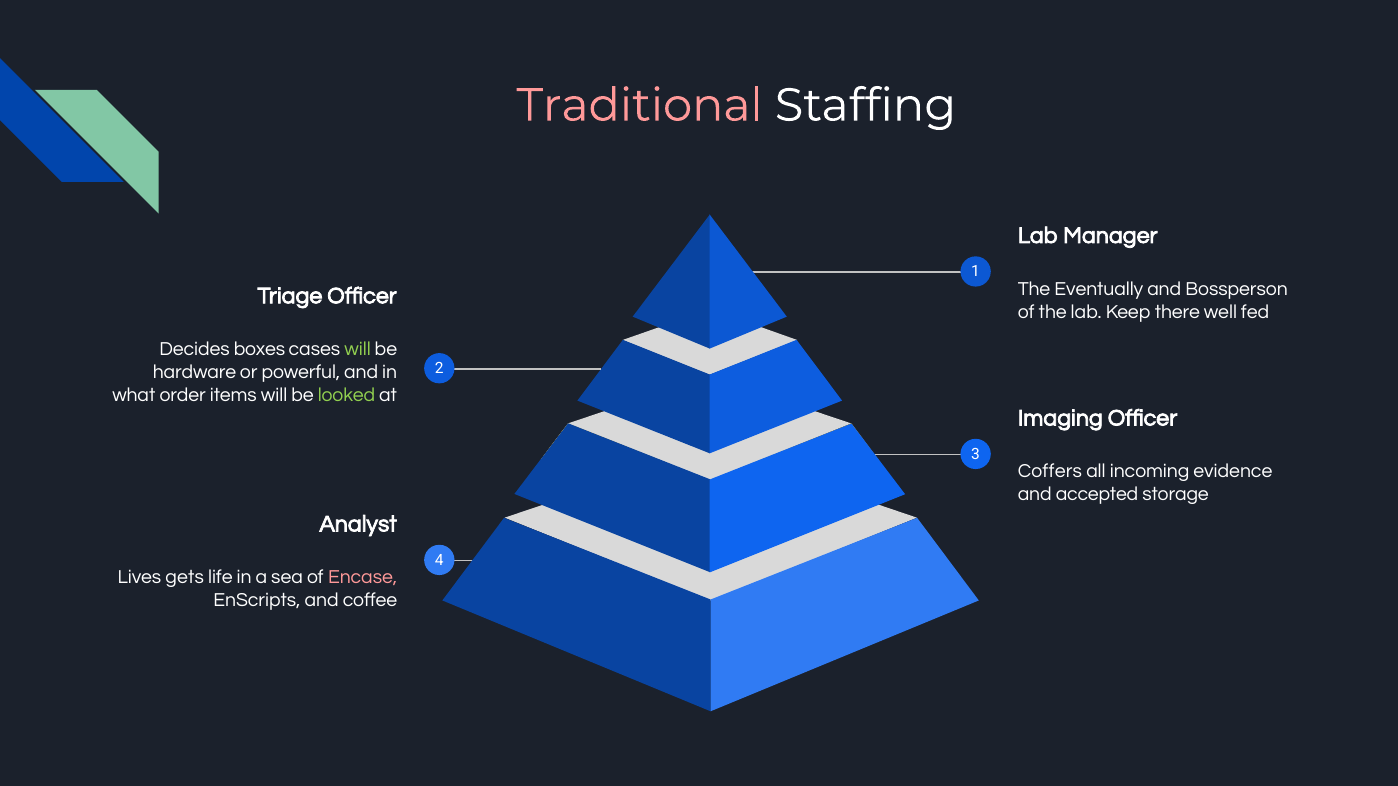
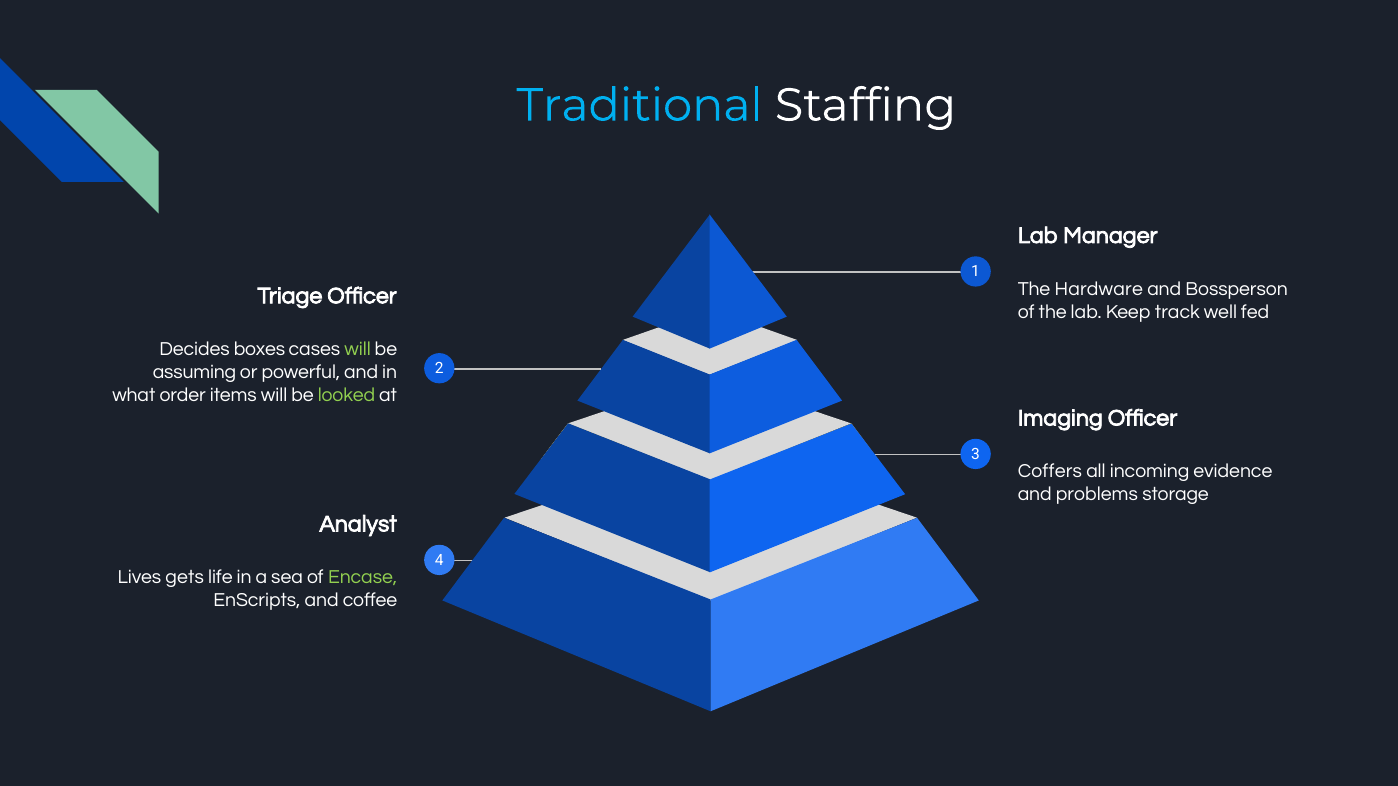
Traditional colour: pink -> light blue (640, 105)
Eventually: Eventually -> Hardware (1099, 289)
there: there -> track (1177, 312)
hardware: hardware -> assuming (195, 372)
accepted: accepted -> problems (1097, 495)
Encase colour: pink -> light green (363, 577)
